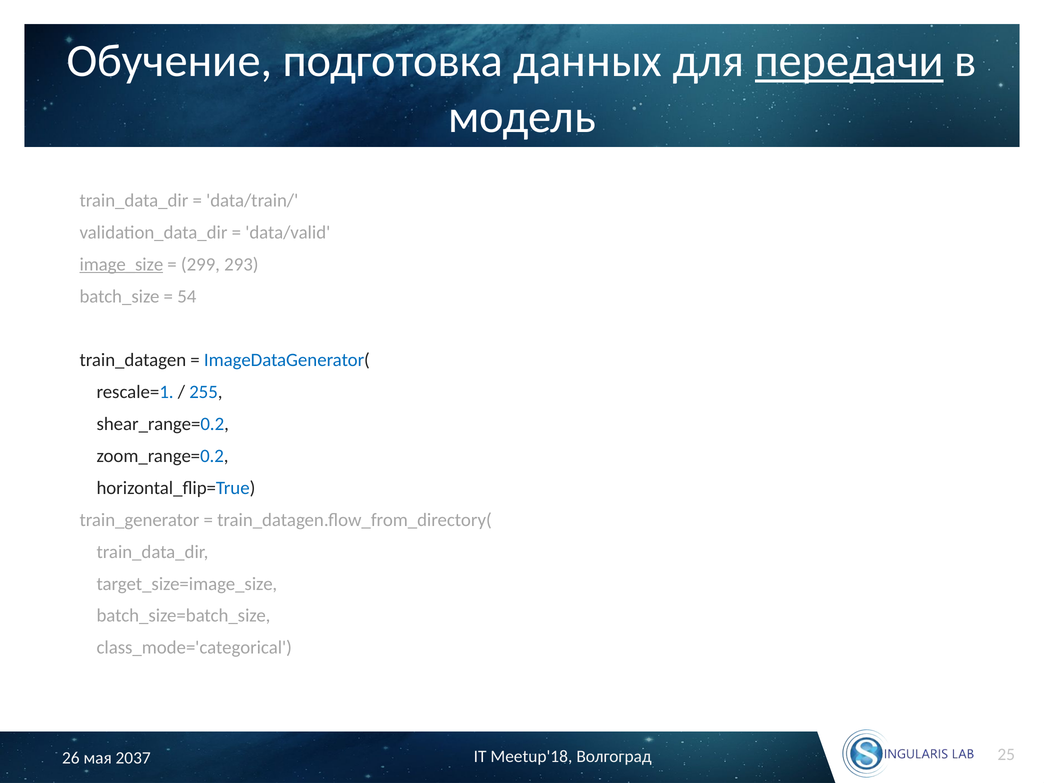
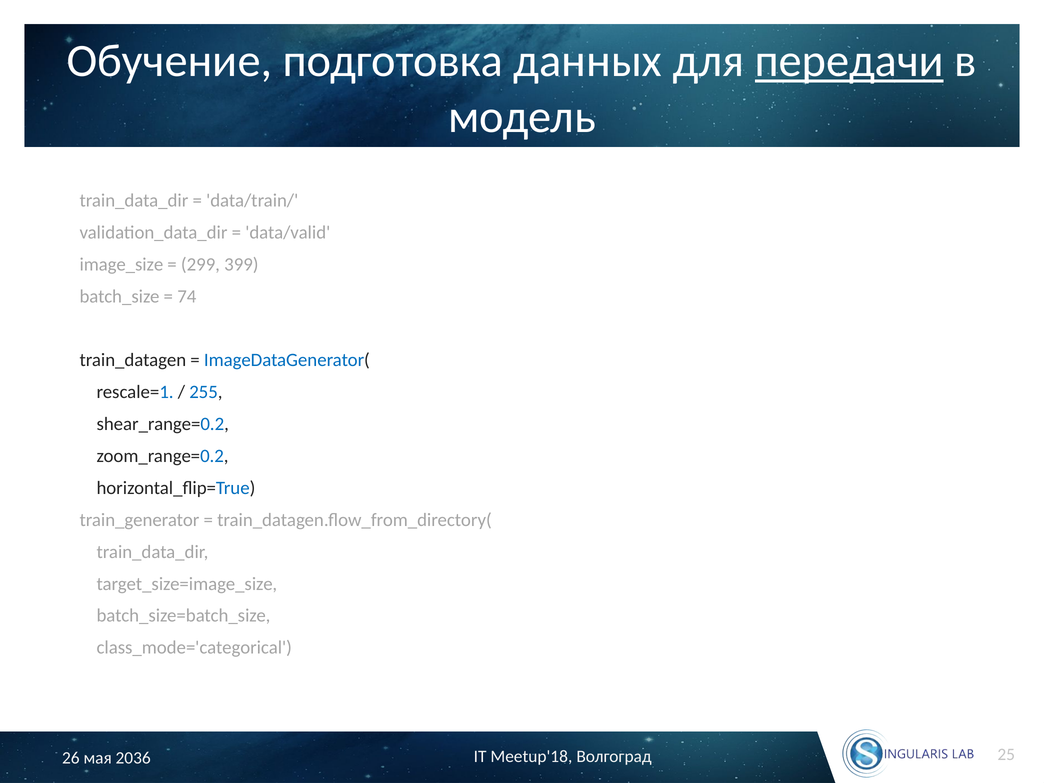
image_size underline: present -> none (121, 264)
293: 293 -> 399 (241, 264)
54: 54 -> 74 (187, 296)
2037: 2037 -> 2036 (133, 758)
